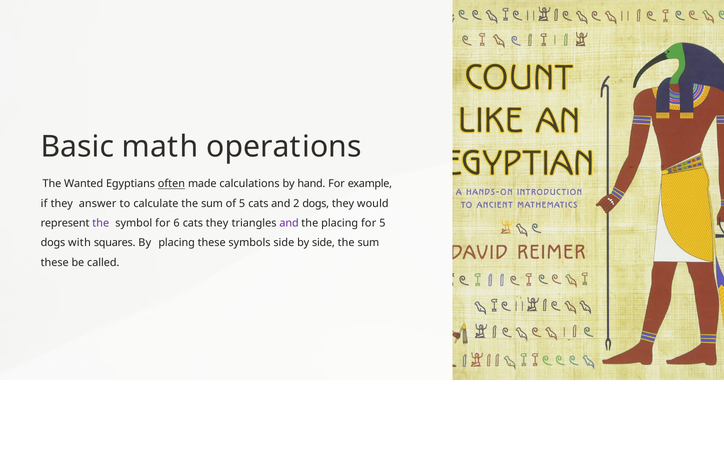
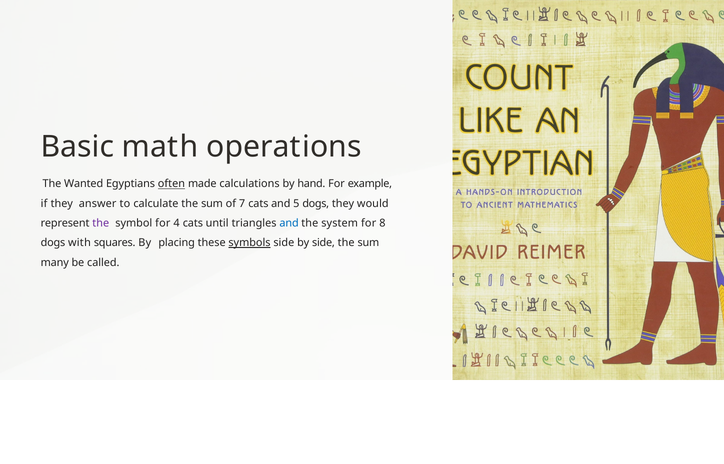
of 5: 5 -> 7 (242, 204)
2: 2 -> 5 (296, 204)
6: 6 -> 4 (177, 223)
cats they: they -> until (217, 223)
and colour: purple -> blue (289, 223)
the placing: placing -> system (340, 223)
for 5: 5 -> 8 (382, 223)
symbols underline: none -> present (249, 243)
these: these -> many (55, 263)
